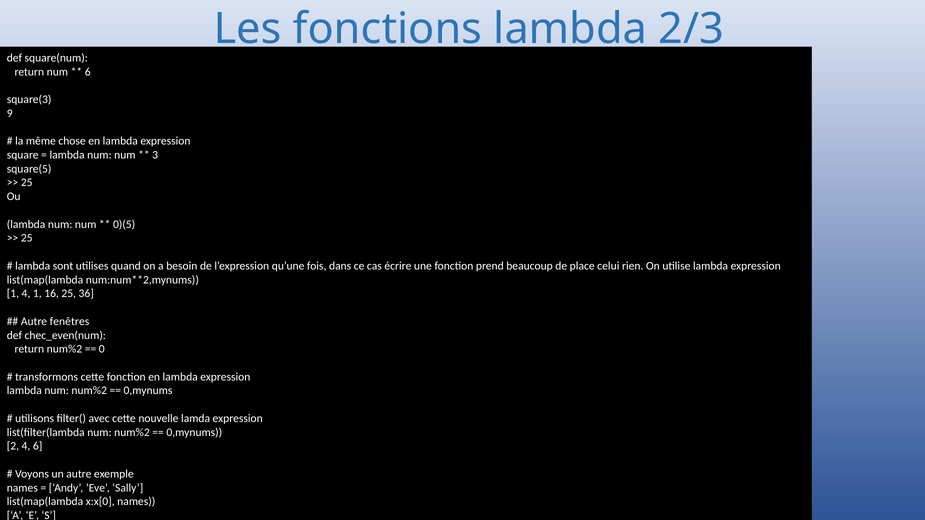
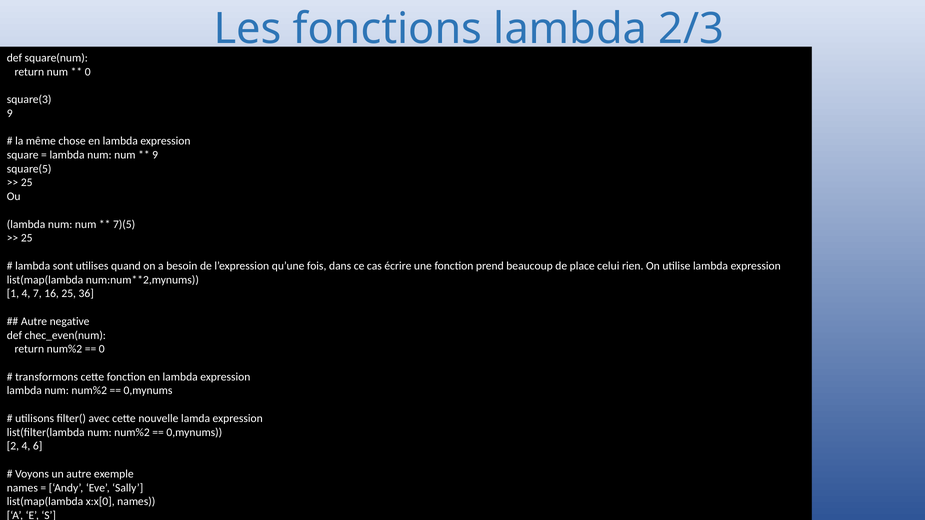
6: 6 -> 0 (88, 72)
3: 3 -> 9 (155, 155)
0)(5: 0)(5 -> 7)(5 (124, 224)
4 1: 1 -> 7 (37, 294)
fenêtres: fenêtres -> negative (70, 322)
